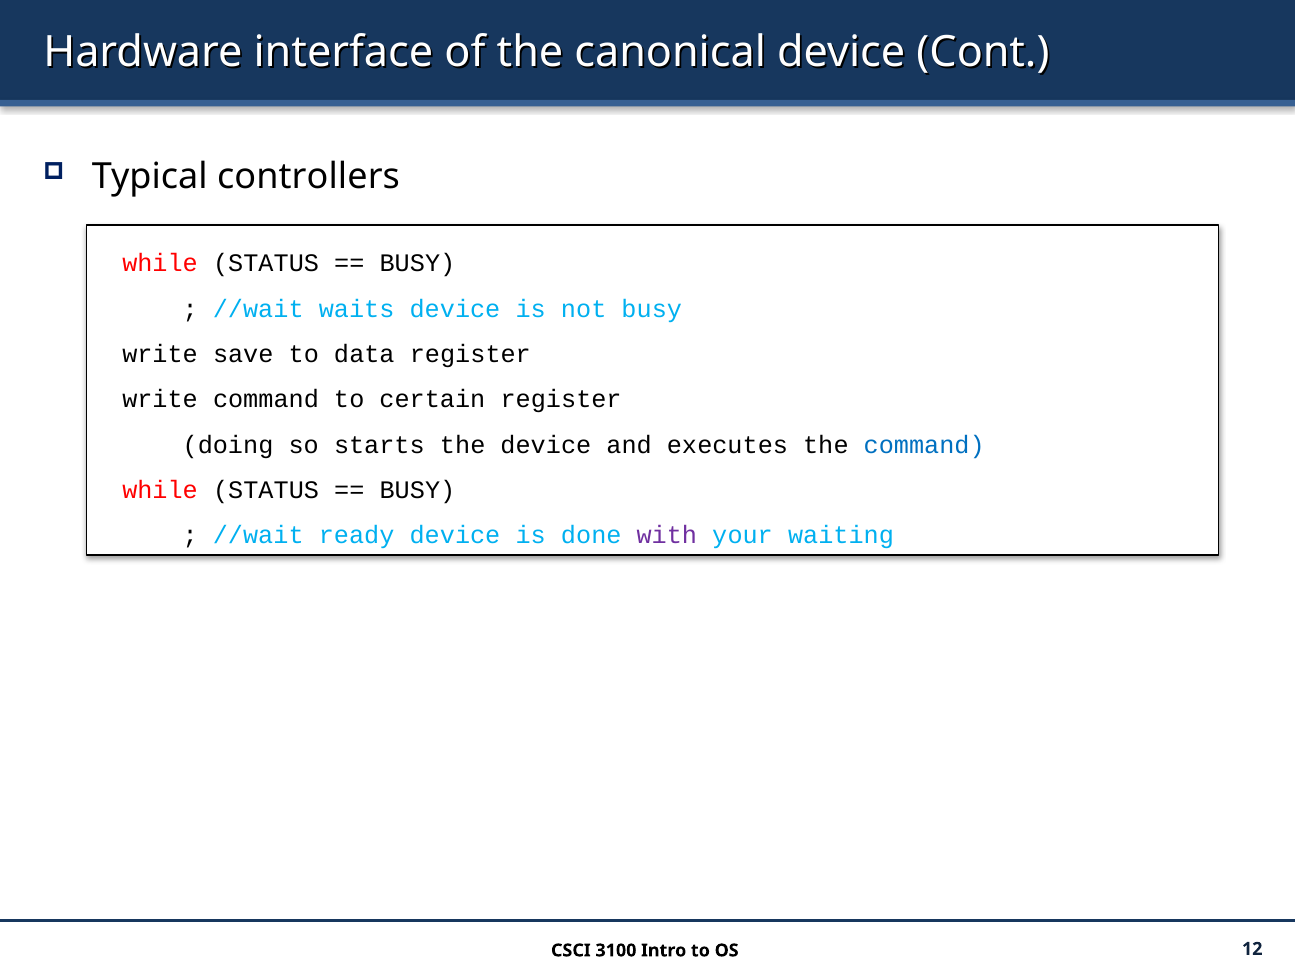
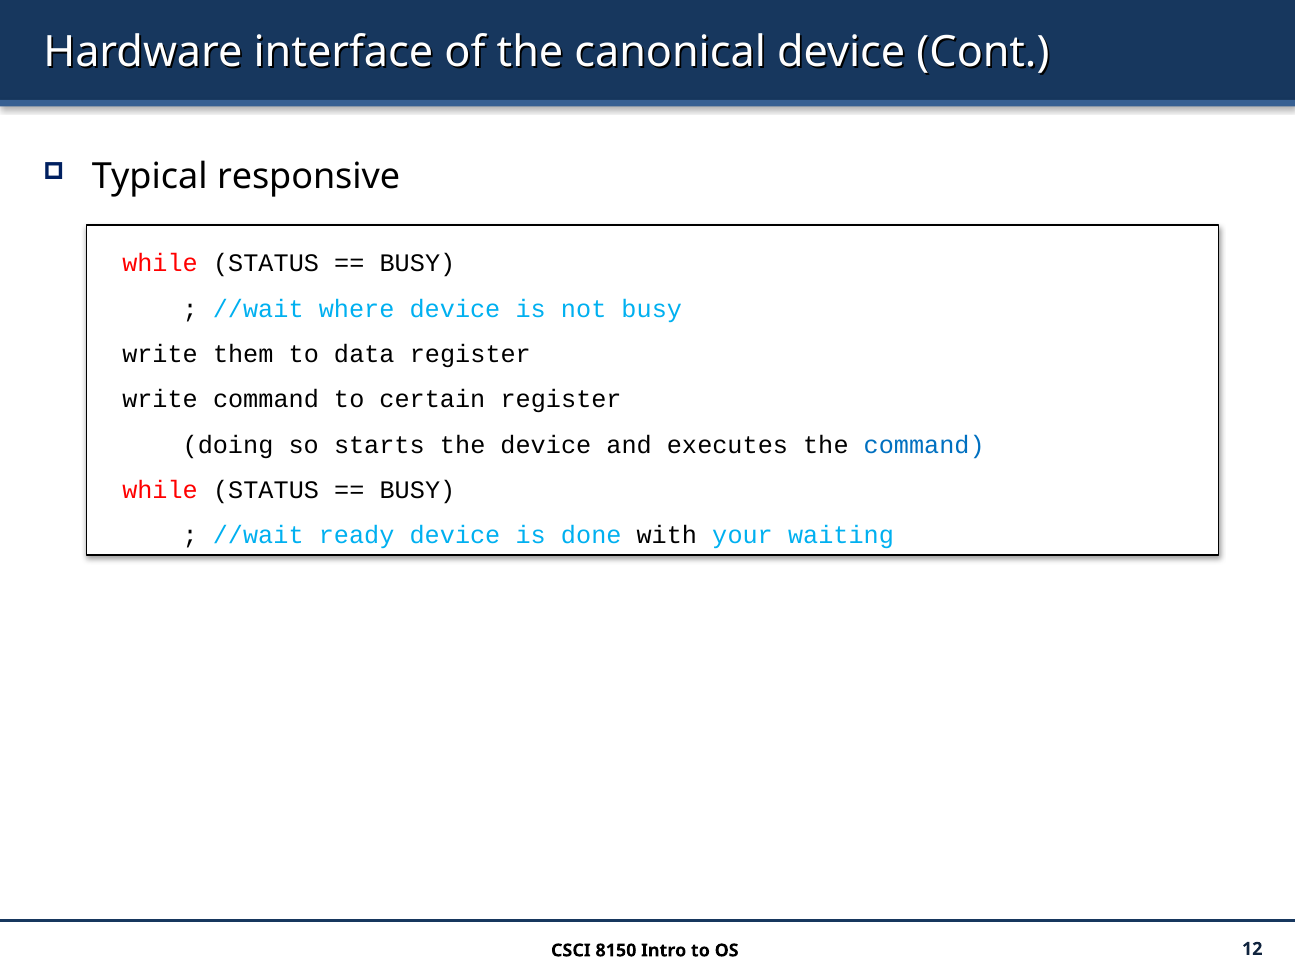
controllers: controllers -> responsive (309, 177)
waits: waits -> where (357, 309)
save: save -> them (243, 354)
with colour: purple -> black (667, 535)
3100: 3100 -> 8150 (616, 951)
